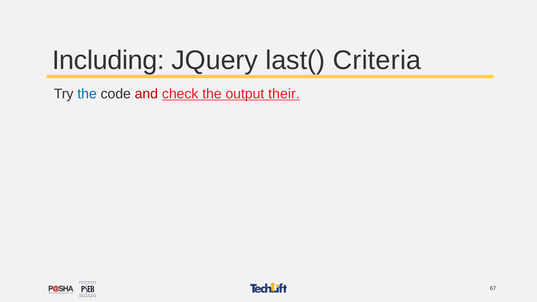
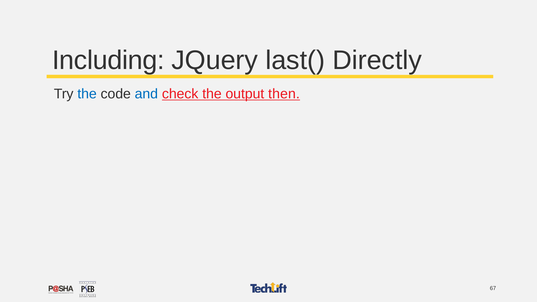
Criteria: Criteria -> Directly (377, 60)
and colour: red -> blue (146, 94)
their: their -> then (284, 94)
